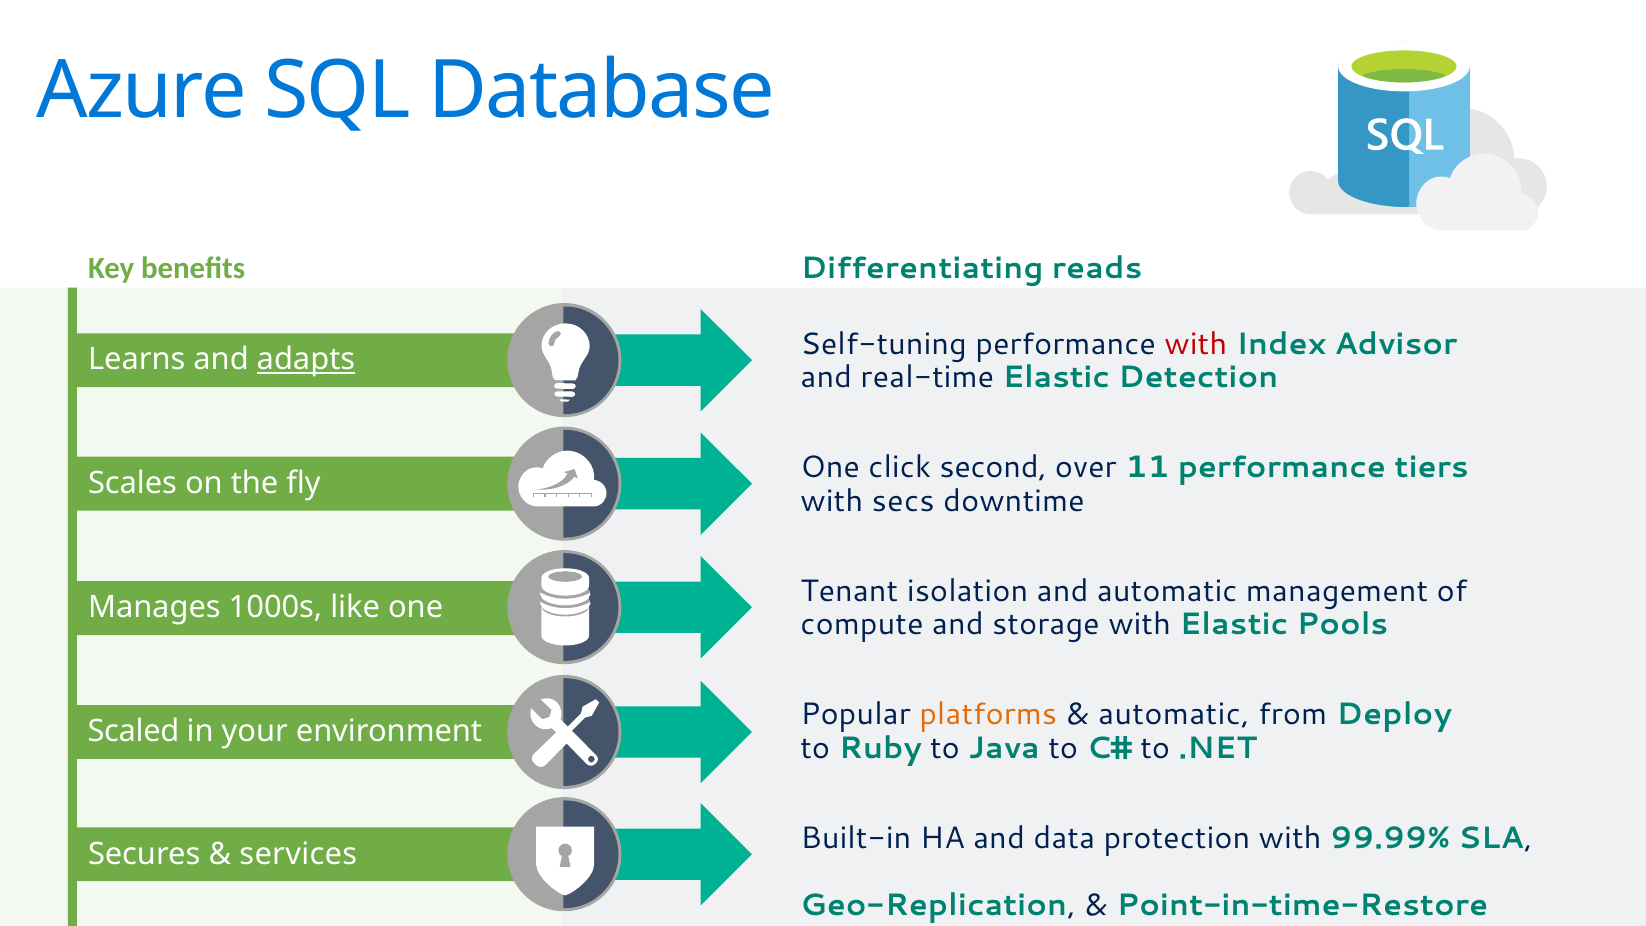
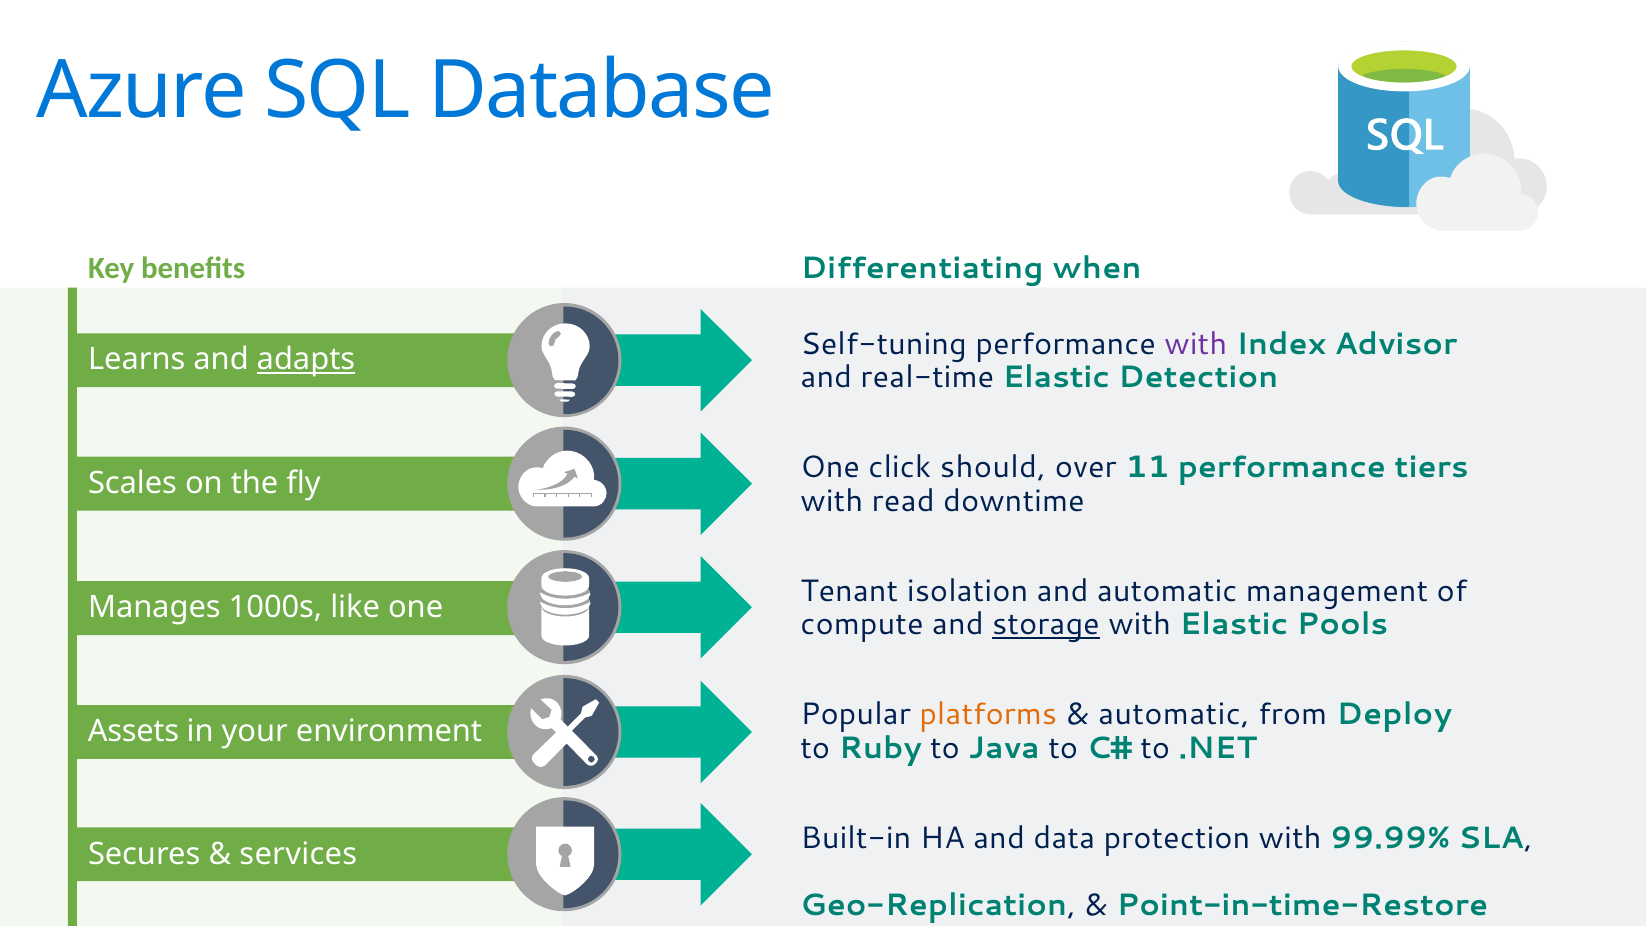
reads: reads -> when (1097, 268)
with colour: red -> purple (1196, 344)
second: second -> should (993, 468)
secs: secs -> read (903, 501)
storage underline: none -> present (1046, 624)
Scaled: Scaled -> Assets (134, 731)
